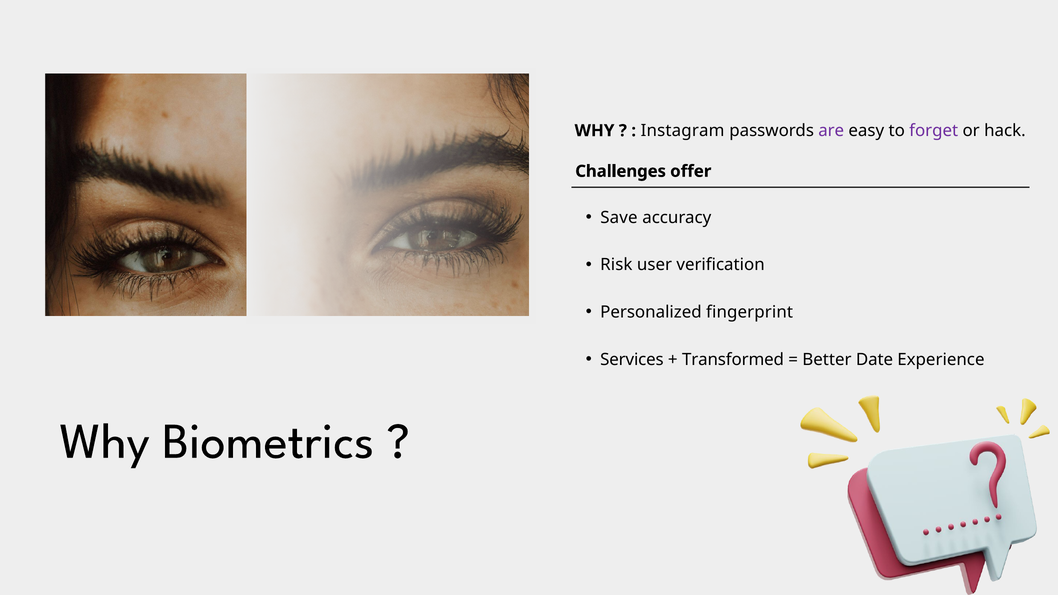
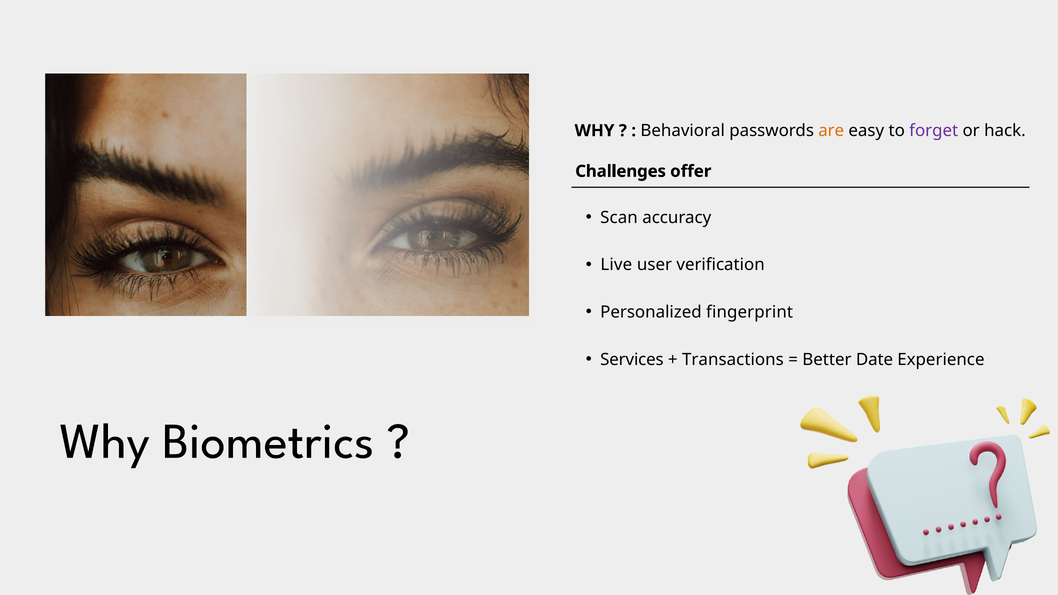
Instagram: Instagram -> Behavioral (683, 131)
are colour: purple -> orange (831, 131)
Save: Save -> Scan (619, 218)
Risk: Risk -> Live (616, 265)
Transformed: Transformed -> Transactions (733, 360)
